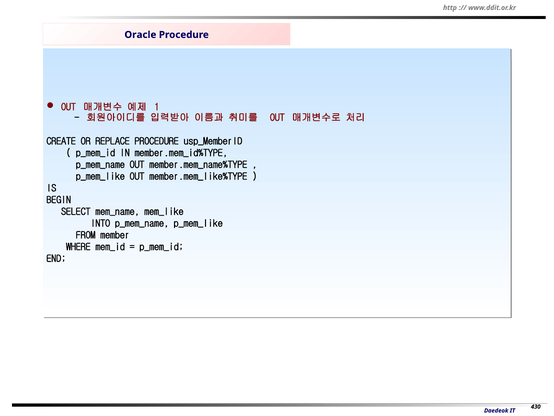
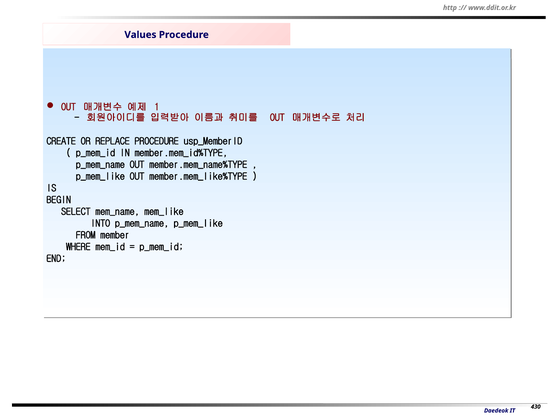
Oracle: Oracle -> Values (140, 35)
